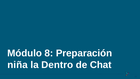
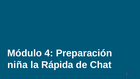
8: 8 -> 4 (49, 53)
Dentro: Dentro -> Rápida (57, 65)
